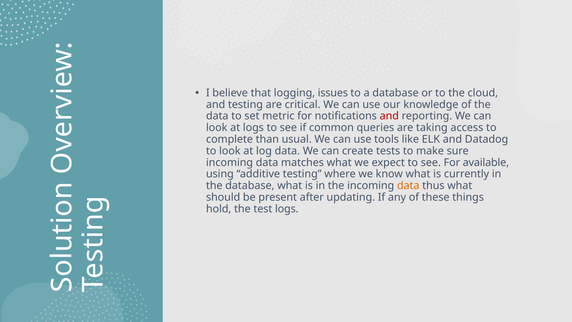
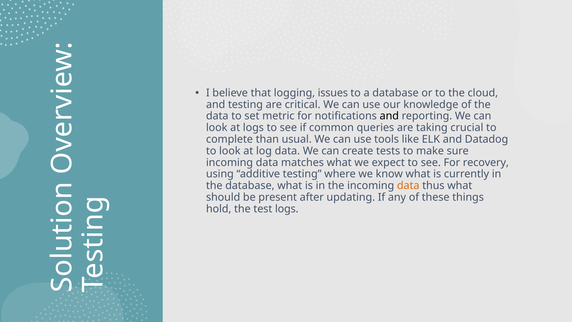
and colour: red -> black (389, 116)
access: access -> crucial (467, 128)
available: available -> recovery (486, 162)
